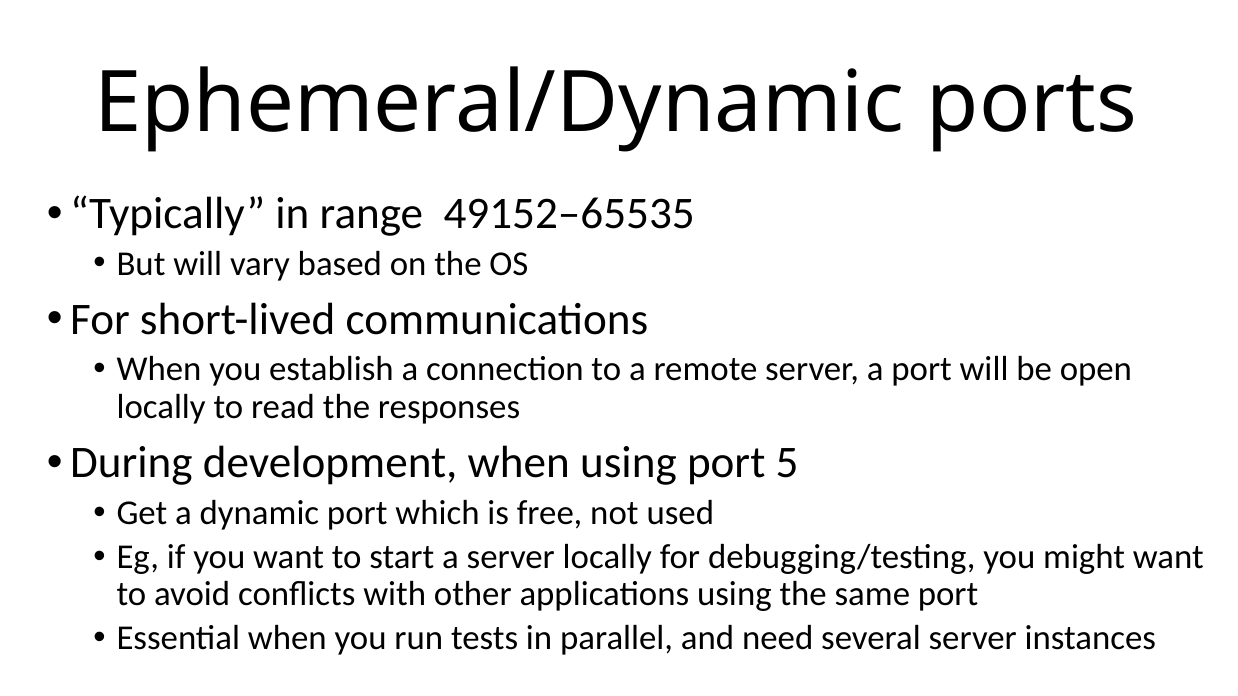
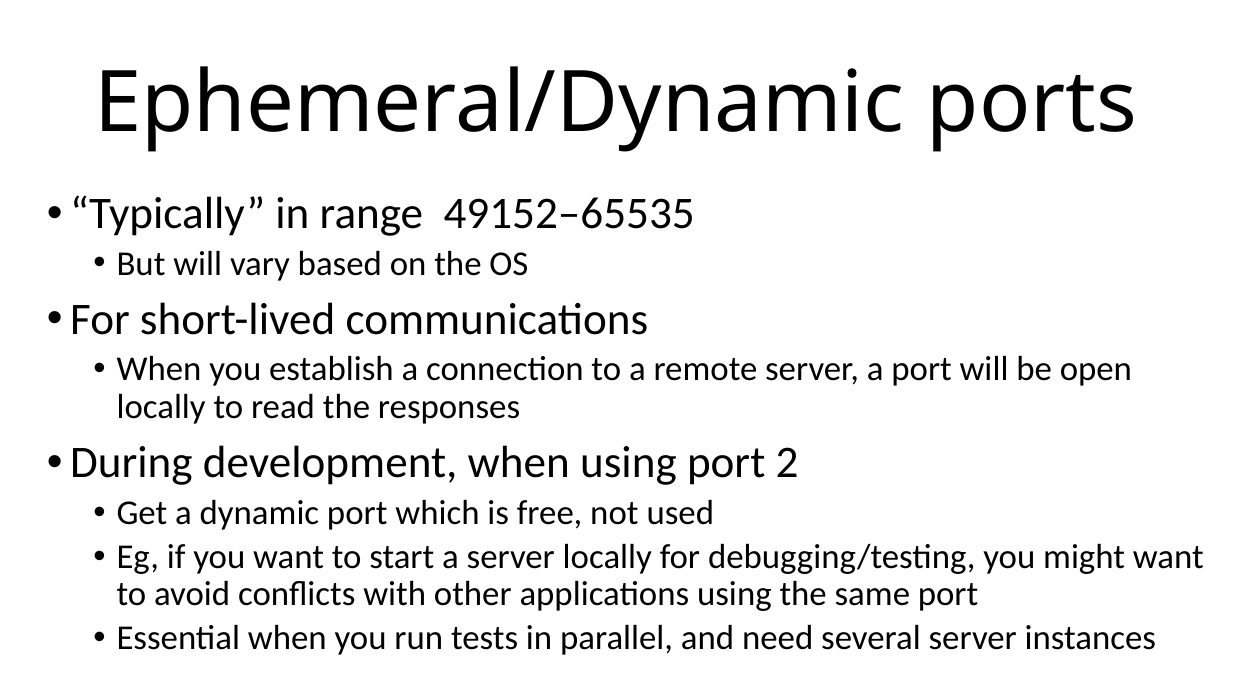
5: 5 -> 2 (787, 463)
